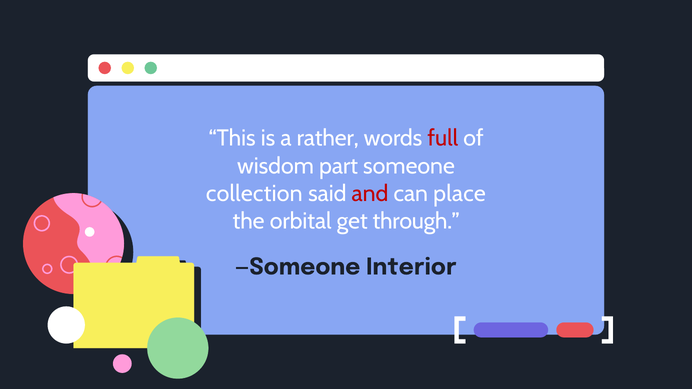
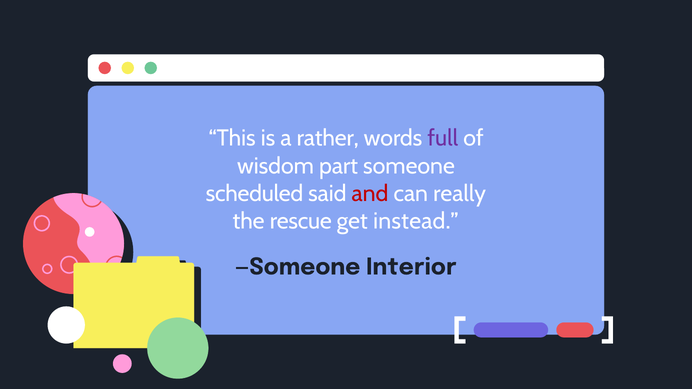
full colour: red -> purple (443, 138)
collection: collection -> scheduled (254, 194)
place: place -> really (460, 194)
orbital: orbital -> rescue (301, 221)
through: through -> instead (416, 221)
